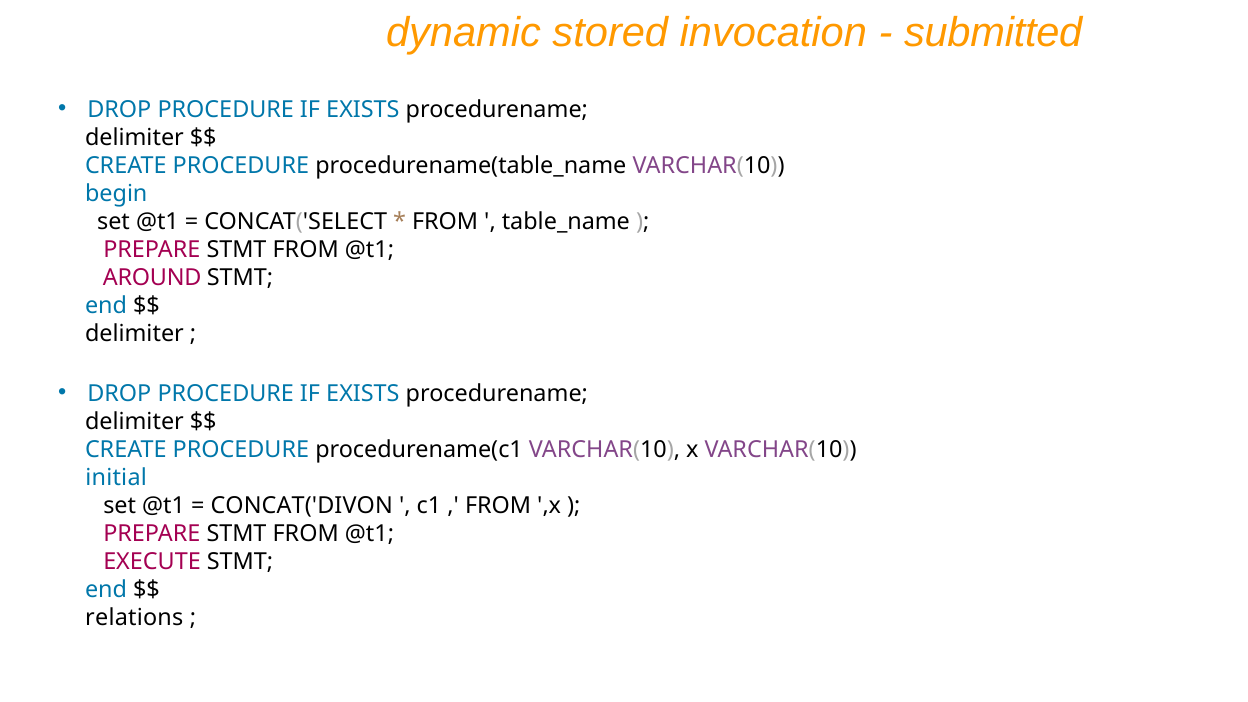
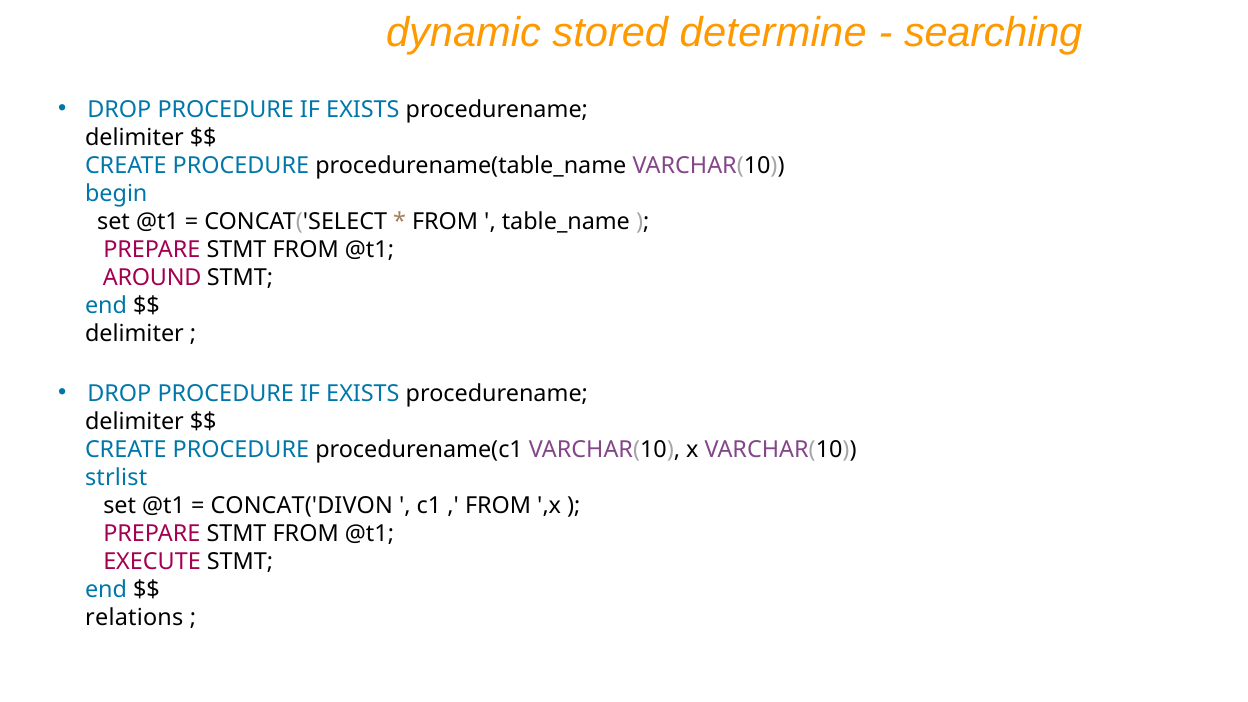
invocation: invocation -> determine (773, 32)
submitted: submitted -> searching (993, 32)
initial: initial -> strlist (116, 478)
